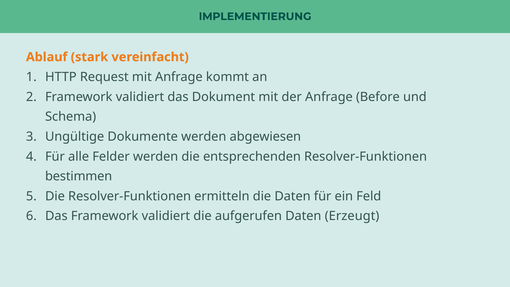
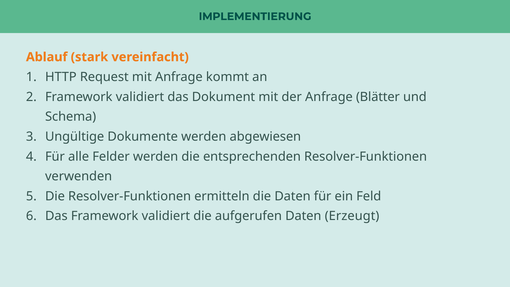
Before: Before -> Blätter (378, 97)
bestimmen: bestimmen -> verwenden (79, 176)
